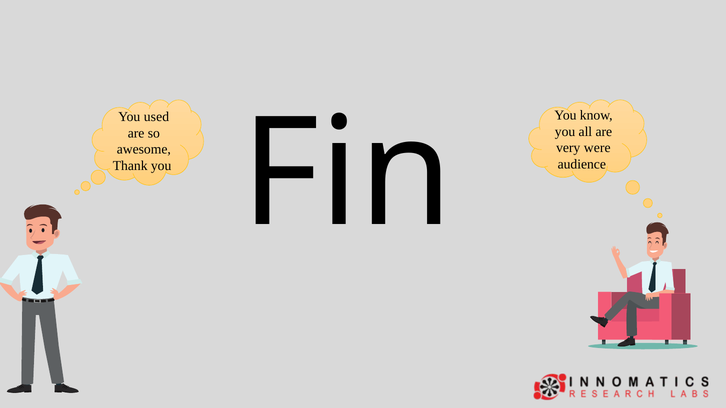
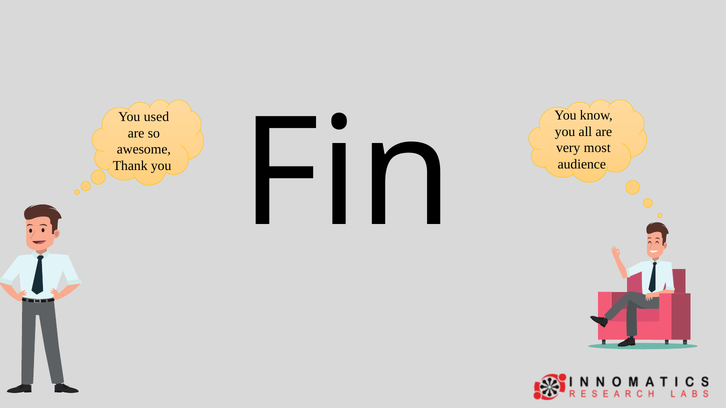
were: were -> most (597, 148)
